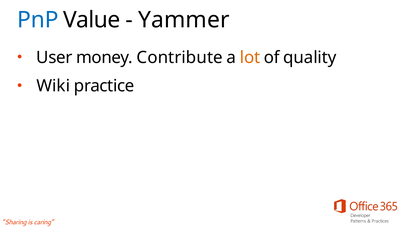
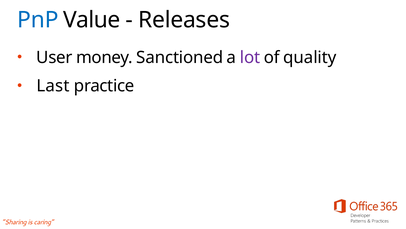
Yammer: Yammer -> Releases (184, 20)
Contribute: Contribute -> Sanctioned (180, 57)
lot colour: orange -> purple (250, 57)
Wiki: Wiki -> Last (53, 86)
